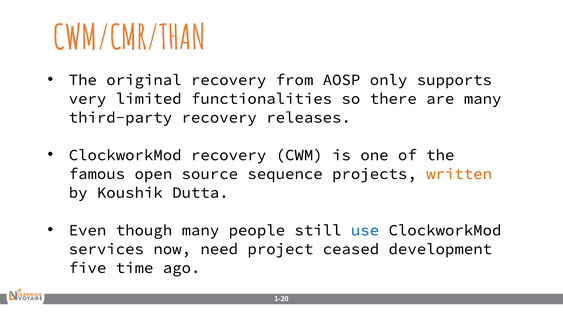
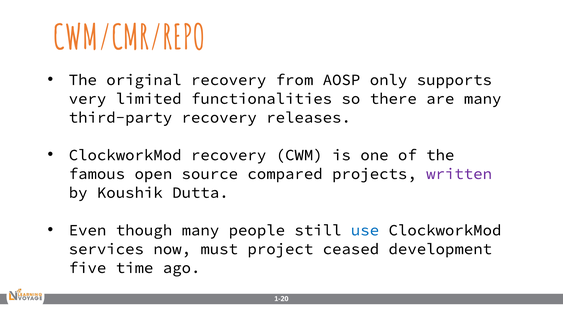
CWM/CMR/THAN: CWM/CMR/THAN -> CWM/CMR/REPO (129, 38)
sequence: sequence -> compared (285, 174)
written colour: orange -> purple (459, 174)
need: need -> must (219, 249)
